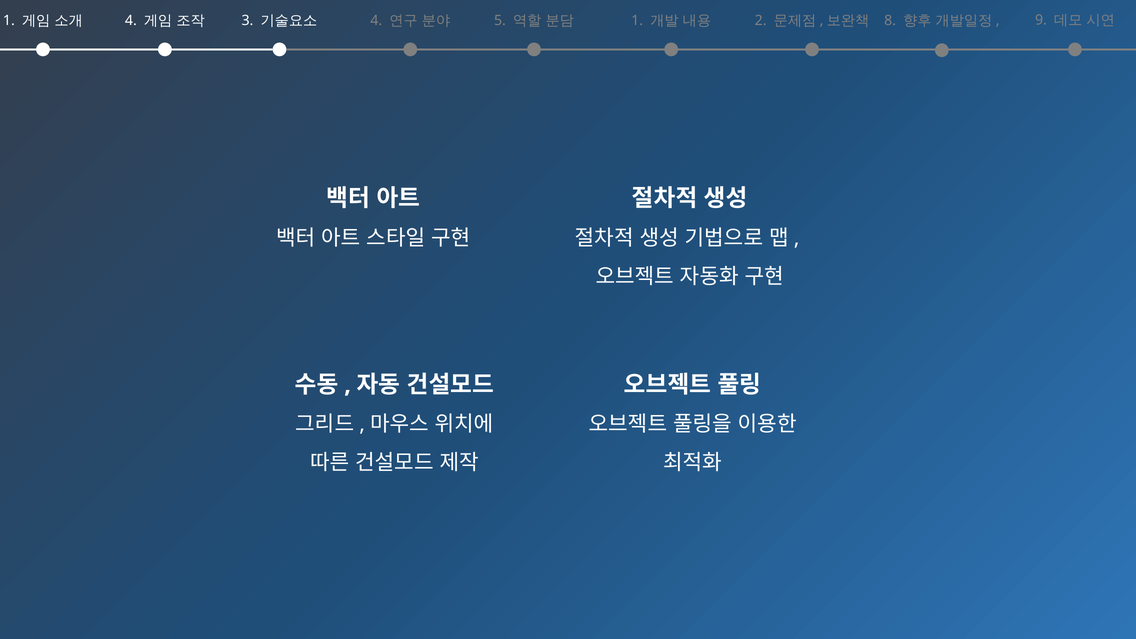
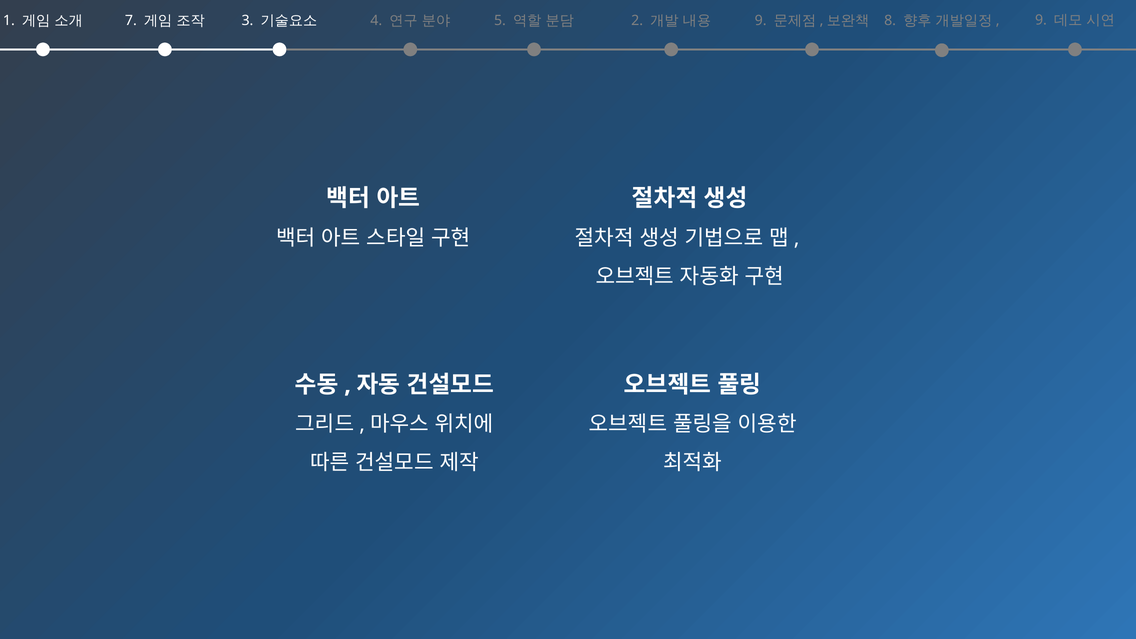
4: 4 -> 7 (131, 21)
1: 1 -> 2 (637, 21)
2: 2 -> 9 (761, 21)
